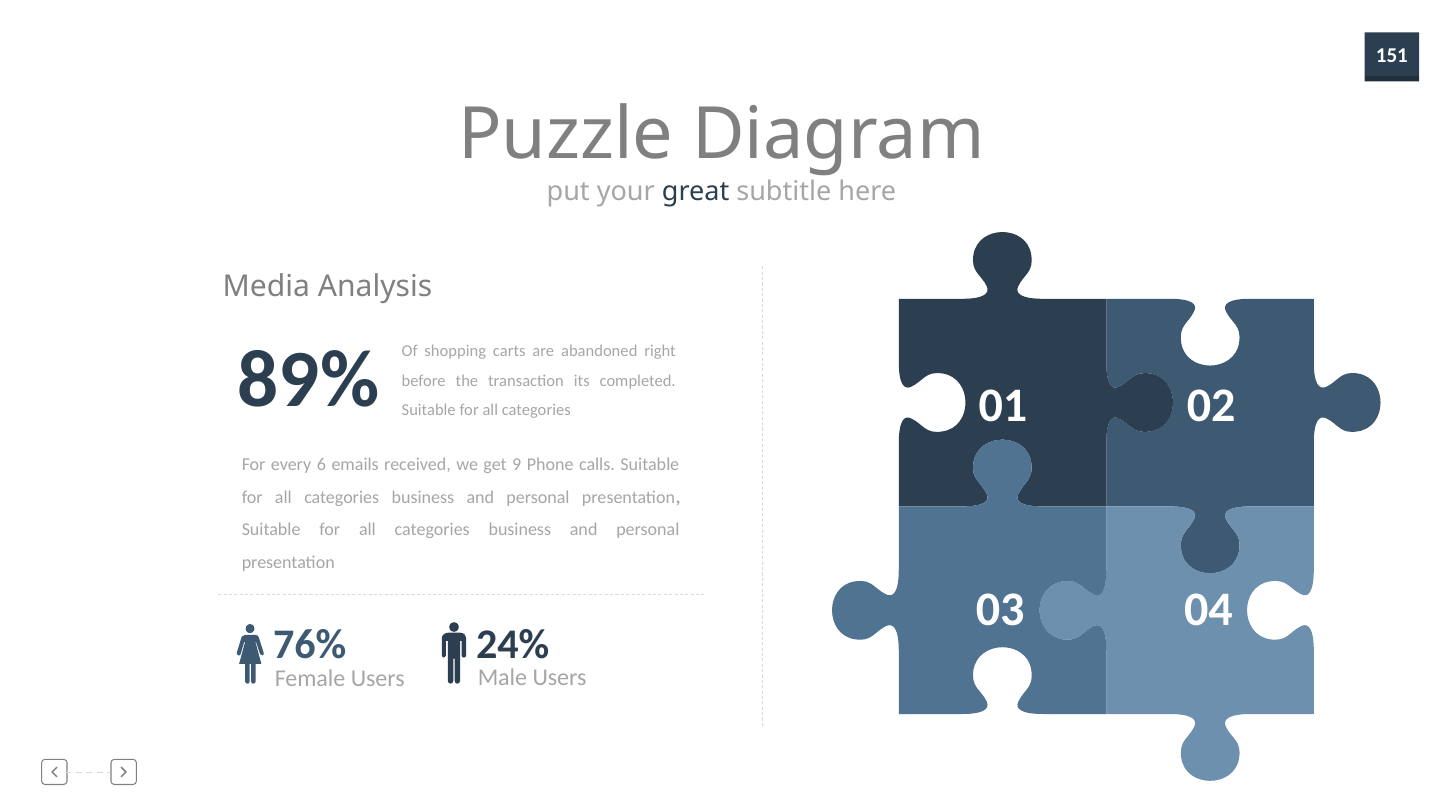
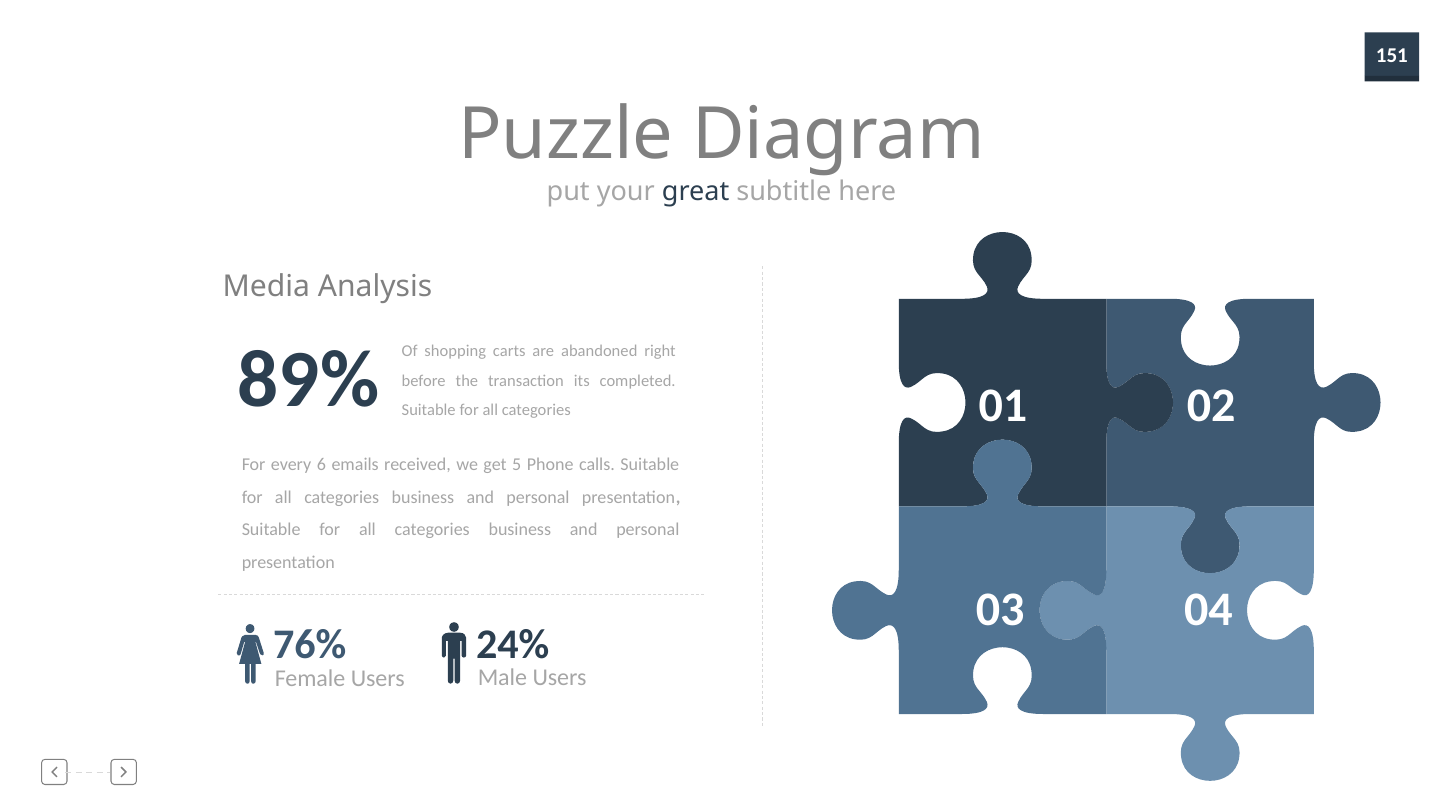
9: 9 -> 5 (517, 465)
